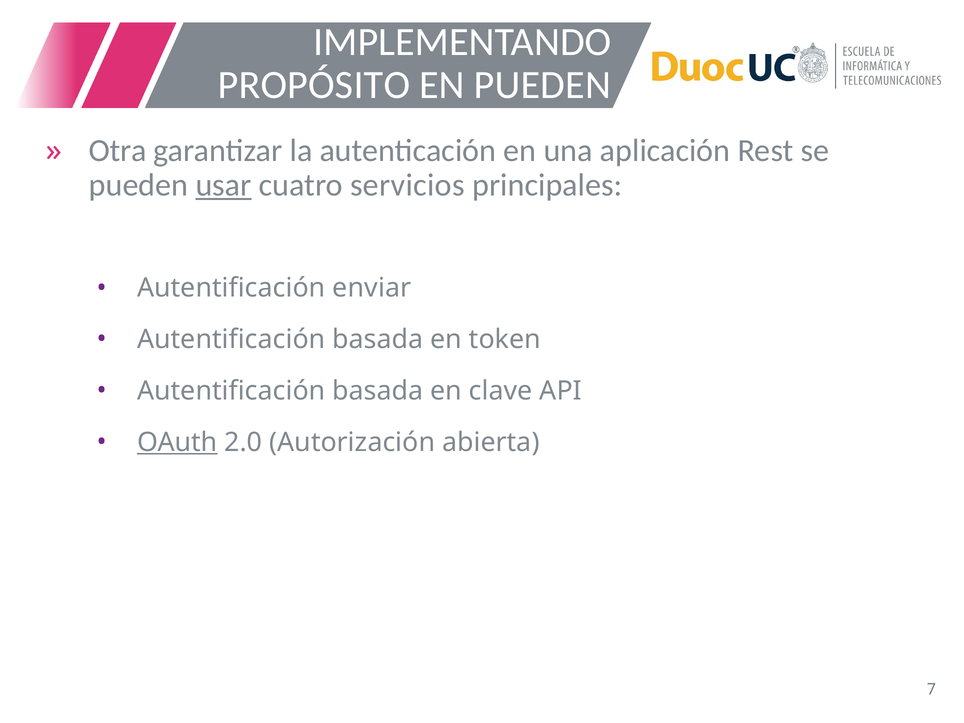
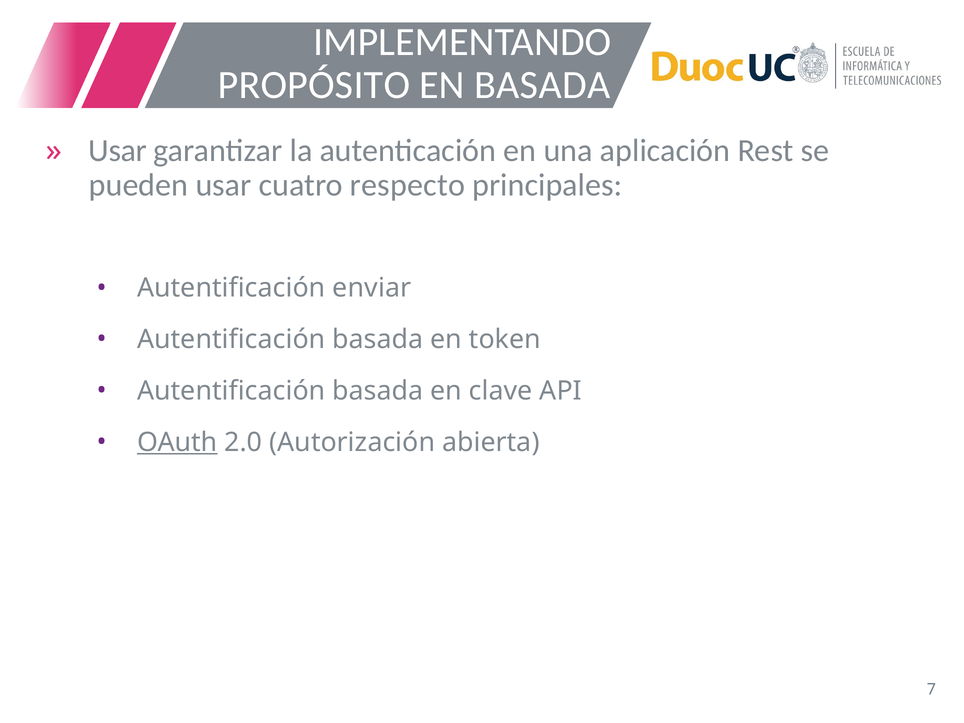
EN PUEDEN: PUEDEN -> BASADA (542, 85)
Otra: Otra -> Usar (118, 150)
usar underline: present -> none (224, 185)
servicios: servicios -> respecto (407, 185)
